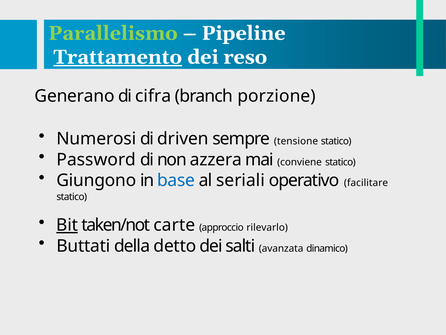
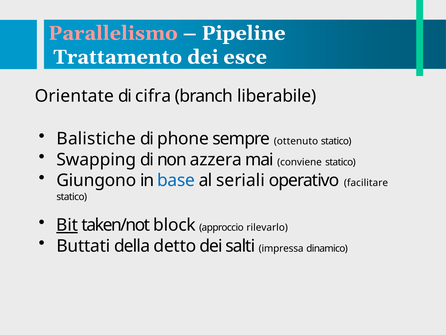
Parallelismo colour: light green -> pink (113, 33)
Trattamento underline: present -> none (118, 57)
reso: reso -> esce (245, 57)
Generano: Generano -> Orientate (74, 96)
porzione: porzione -> liberabile (277, 96)
Numerosi: Numerosi -> Balistiche (96, 139)
driven: driven -> phone (183, 139)
tensione: tensione -> ottenuto (296, 141)
Password: Password -> Swapping (96, 159)
carte: carte -> block (175, 225)
avanzata: avanzata -> impressa (281, 248)
